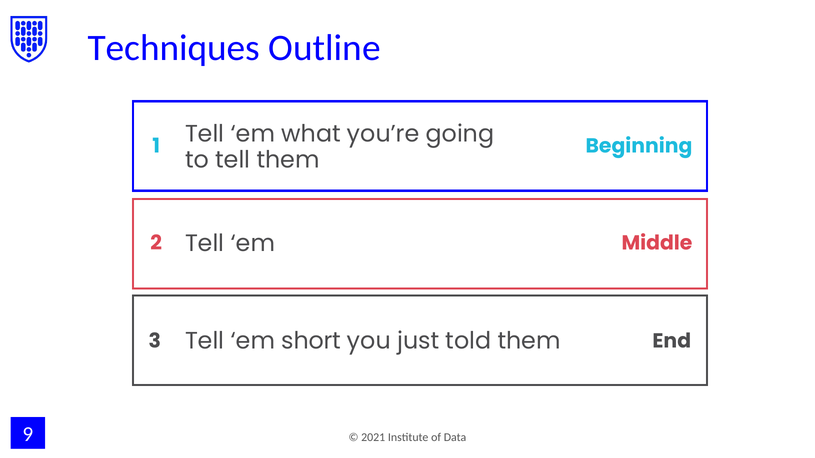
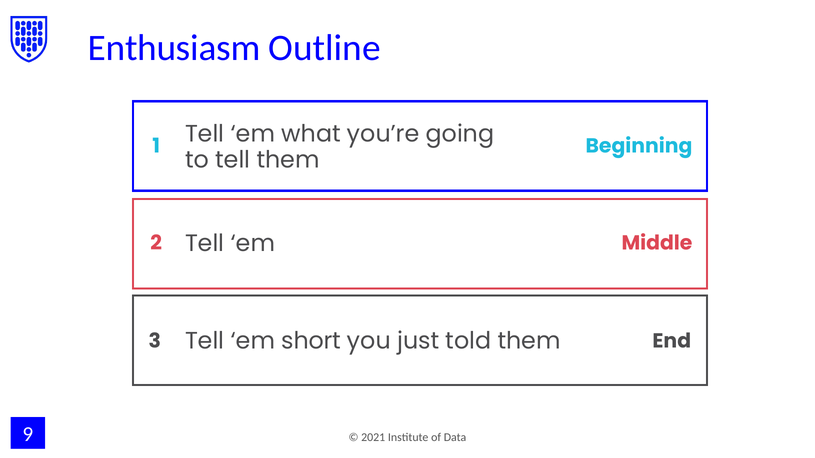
Techniques: Techniques -> Enthusiasm (174, 48)
